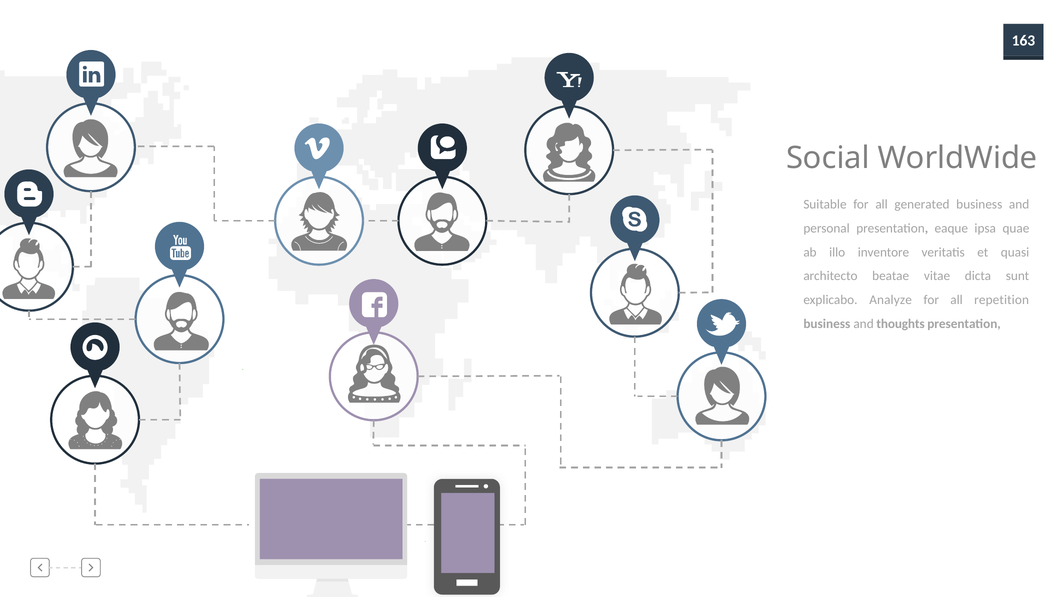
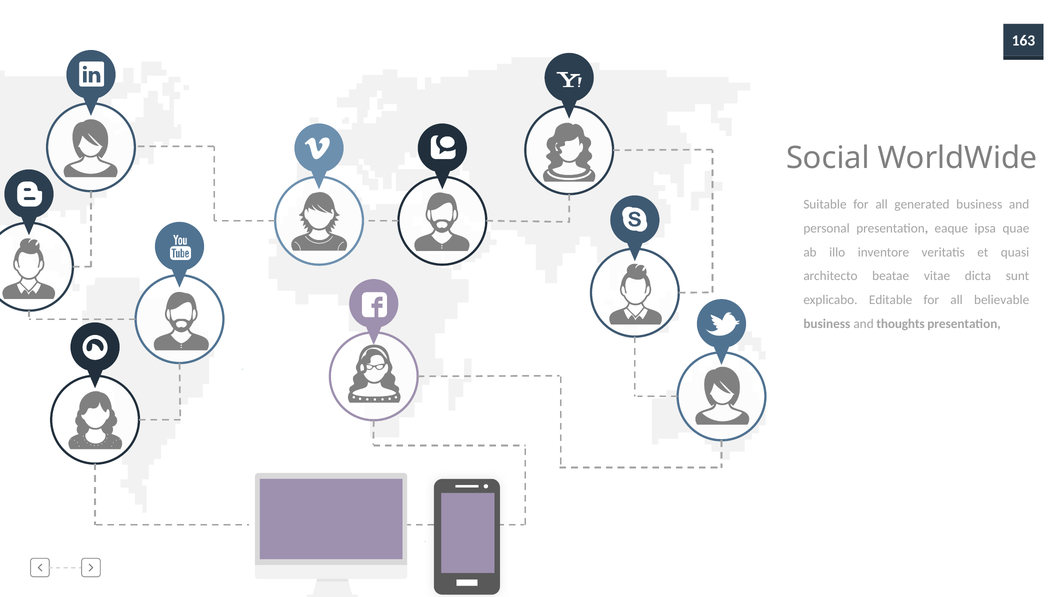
Analyze: Analyze -> Editable (891, 300)
repetition: repetition -> believable (1002, 300)
